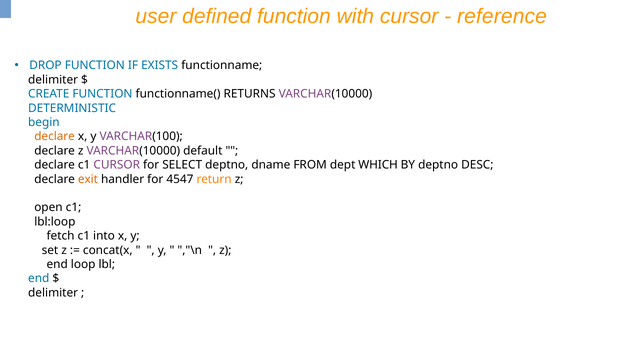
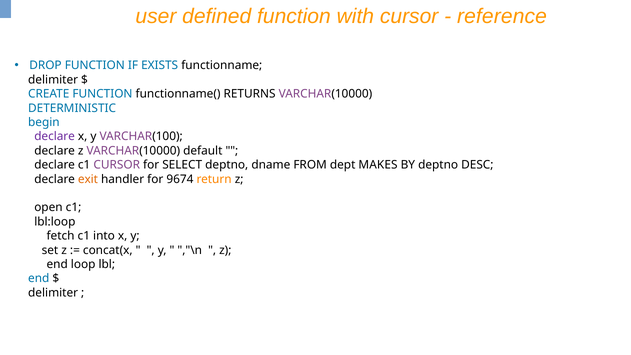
declare colour: orange -> purple (55, 137)
WHICH: WHICH -> MAKES (378, 165)
4547: 4547 -> 9674 (180, 179)
